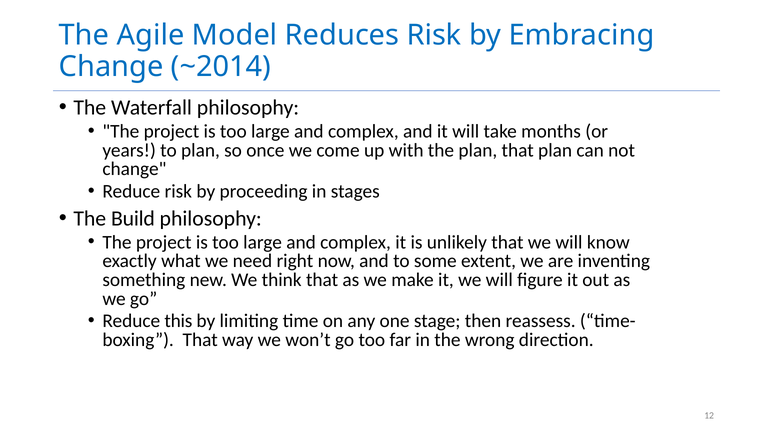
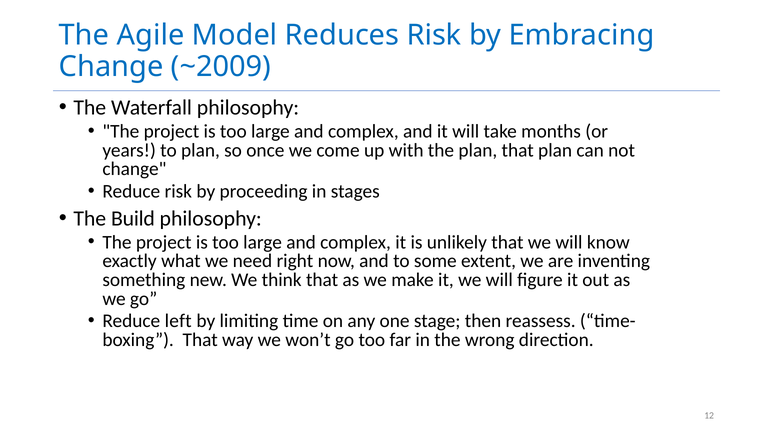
~2014: ~2014 -> ~2009 (221, 66)
this: this -> left (178, 321)
